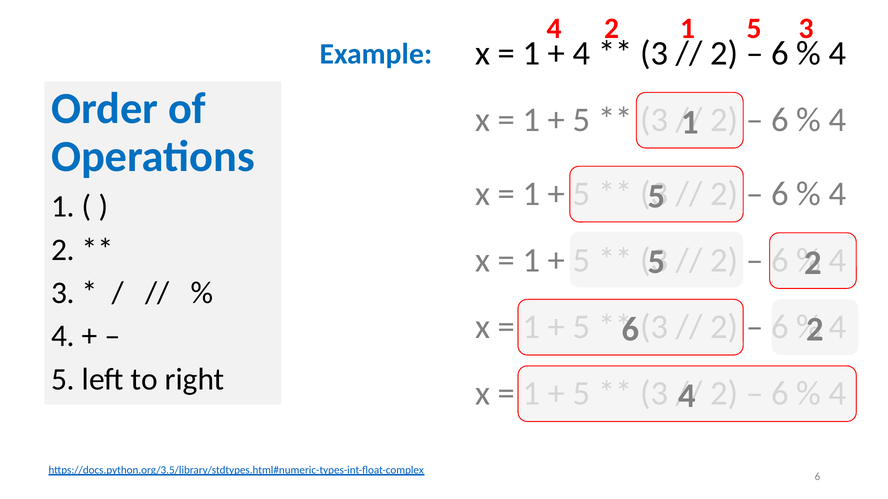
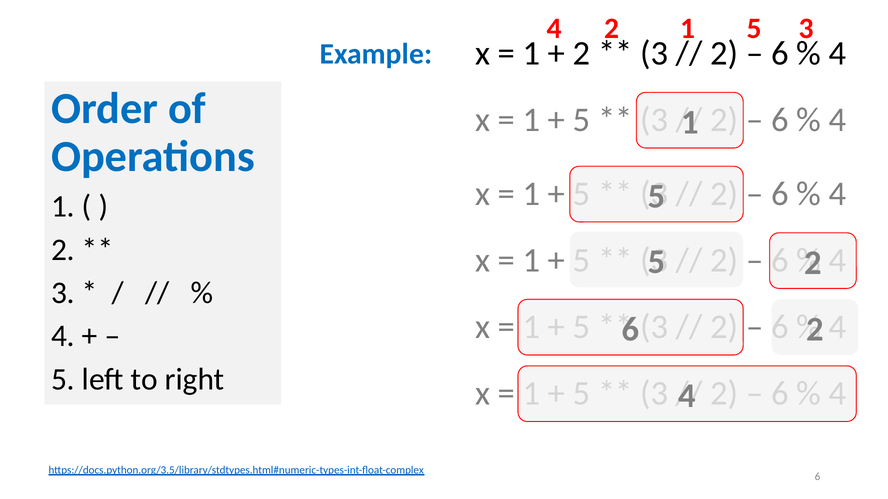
4: 4 -> 2 (582, 53)
